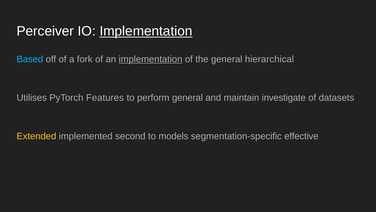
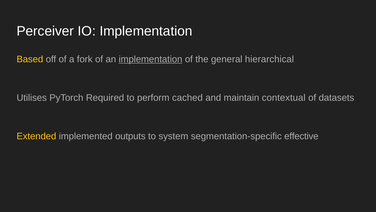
Implementation underline: present -> none (146, 31)
Based colour: light blue -> yellow (30, 59)
Features: Features -> Required (105, 98)
perform general: general -> cached (187, 98)
investigate: investigate -> contextual (284, 98)
second: second -> outputs (130, 136)
models: models -> system (173, 136)
